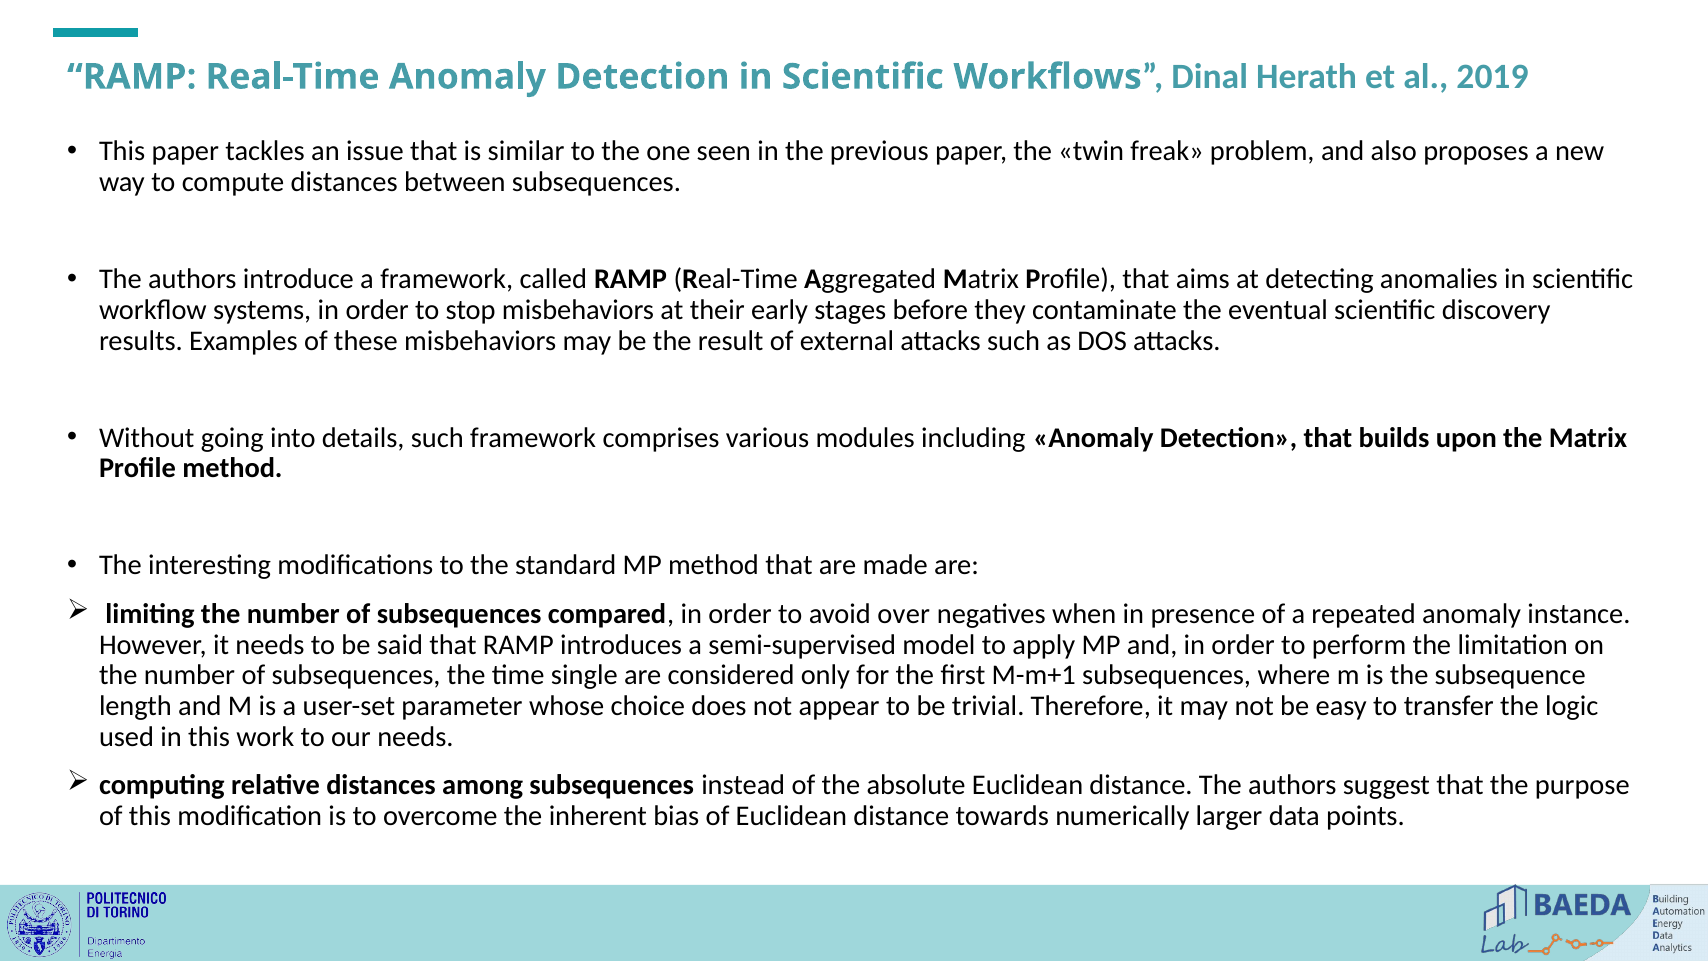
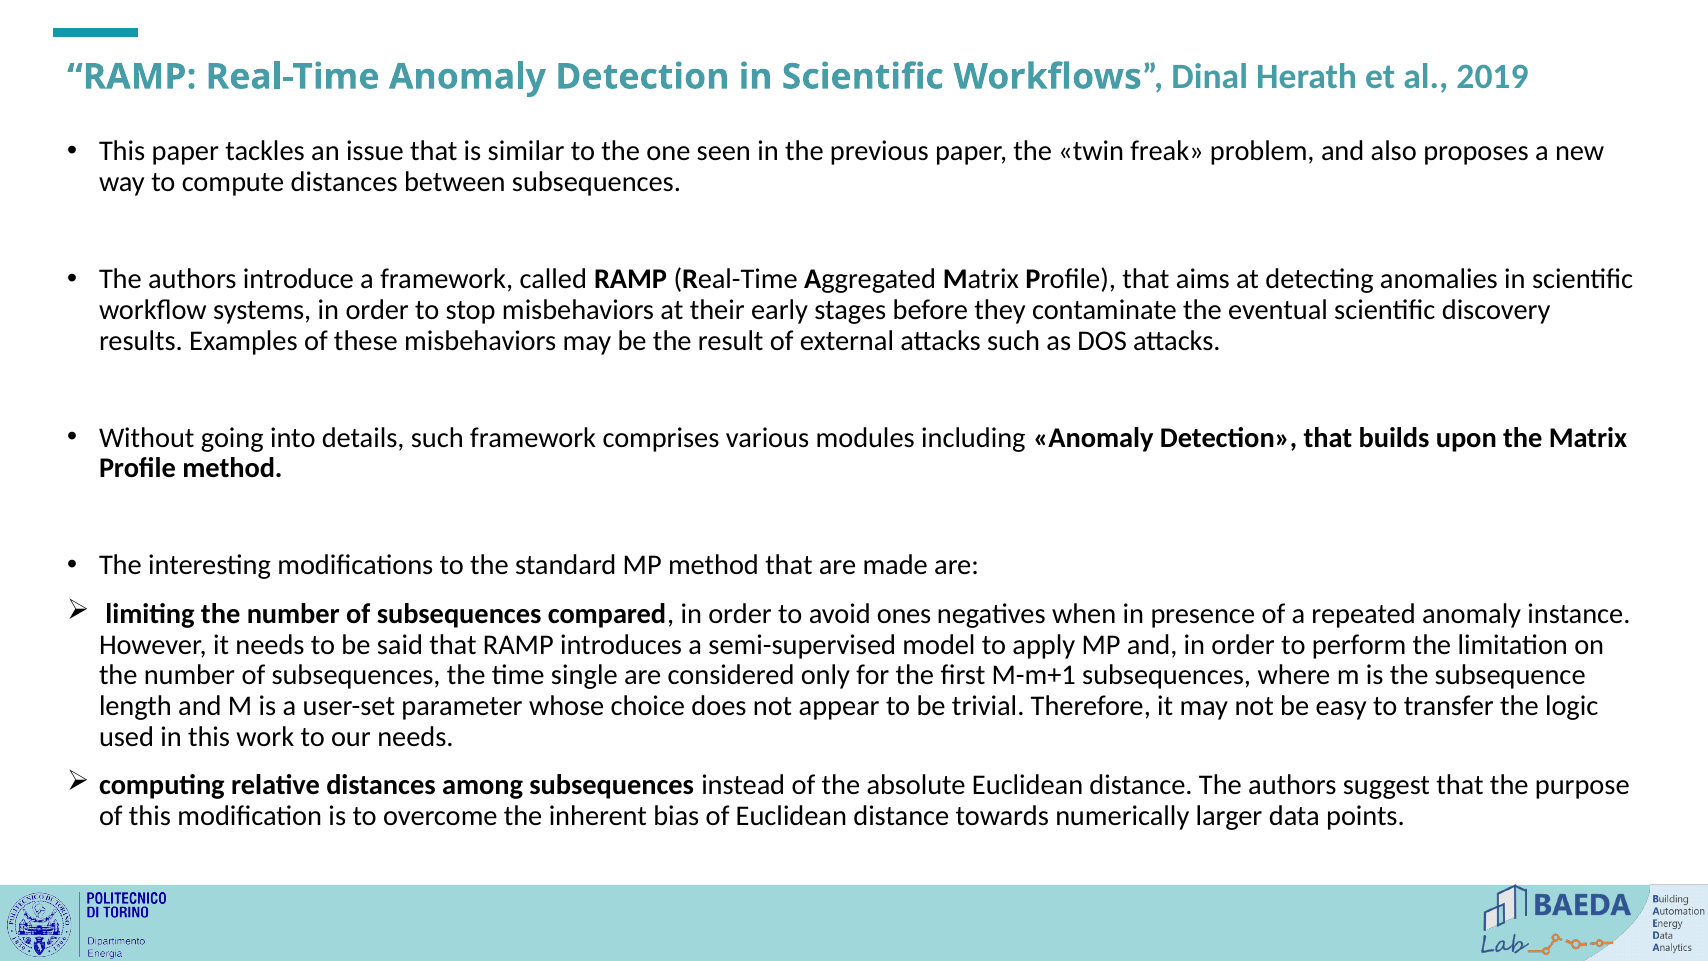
over: over -> ones (904, 614)
